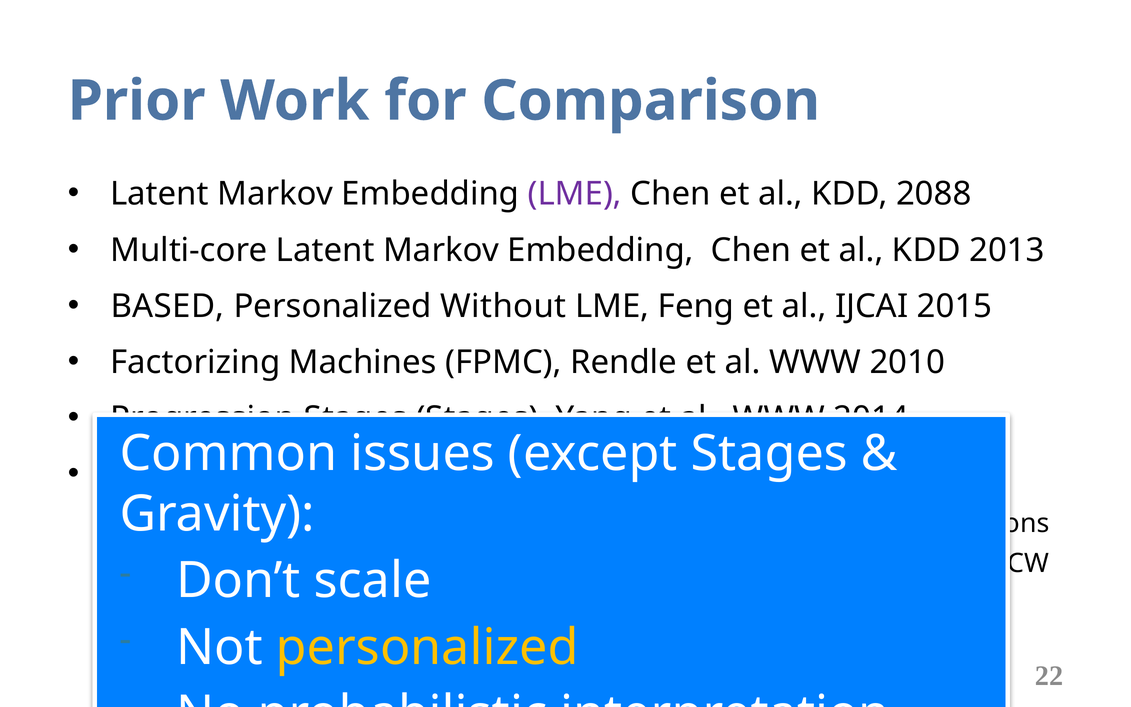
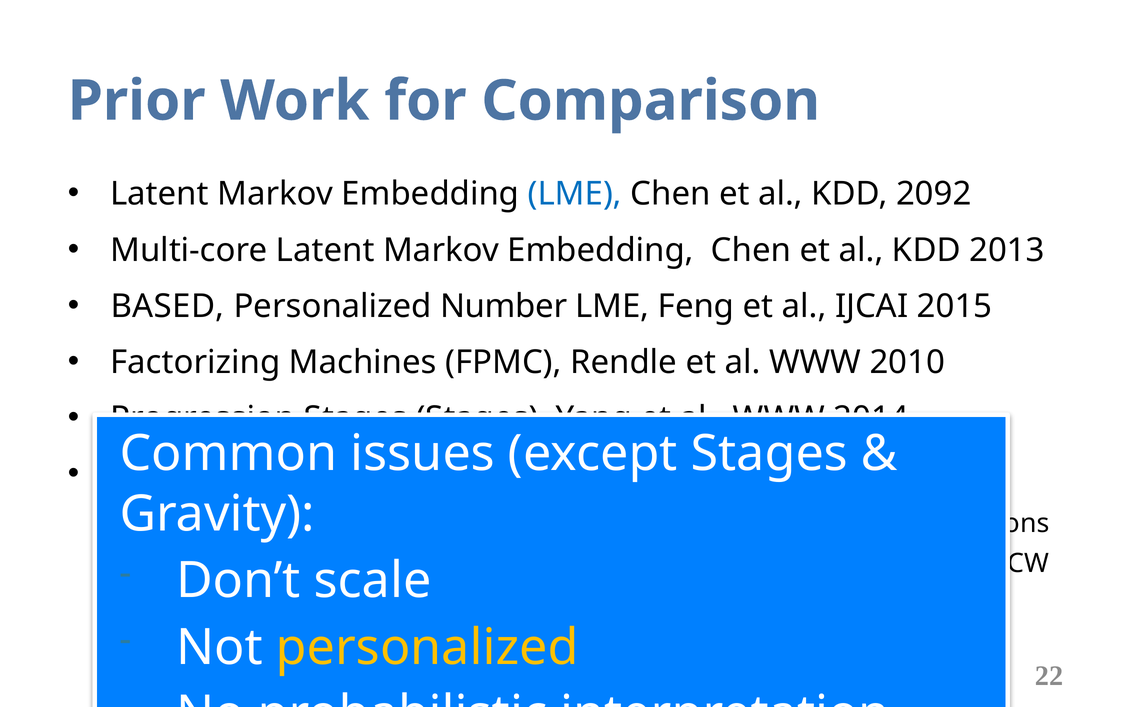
LME colour: purple -> blue (575, 194)
2088: 2088 -> 2092 (934, 194)
Without: Without -> Number (504, 306)
